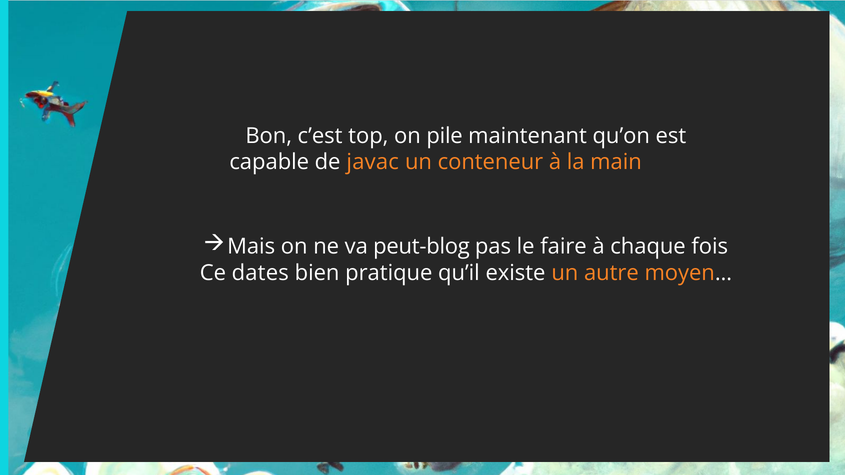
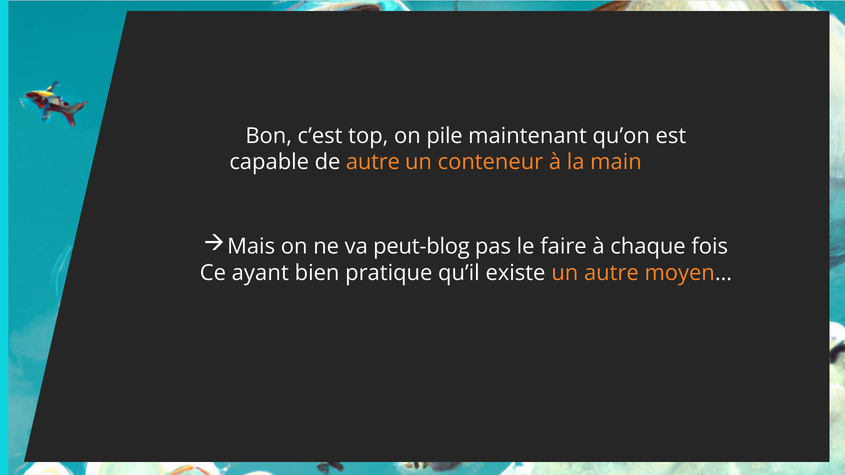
de javac: javac -> autre (373, 162)
dates: dates -> ayant (260, 273)
